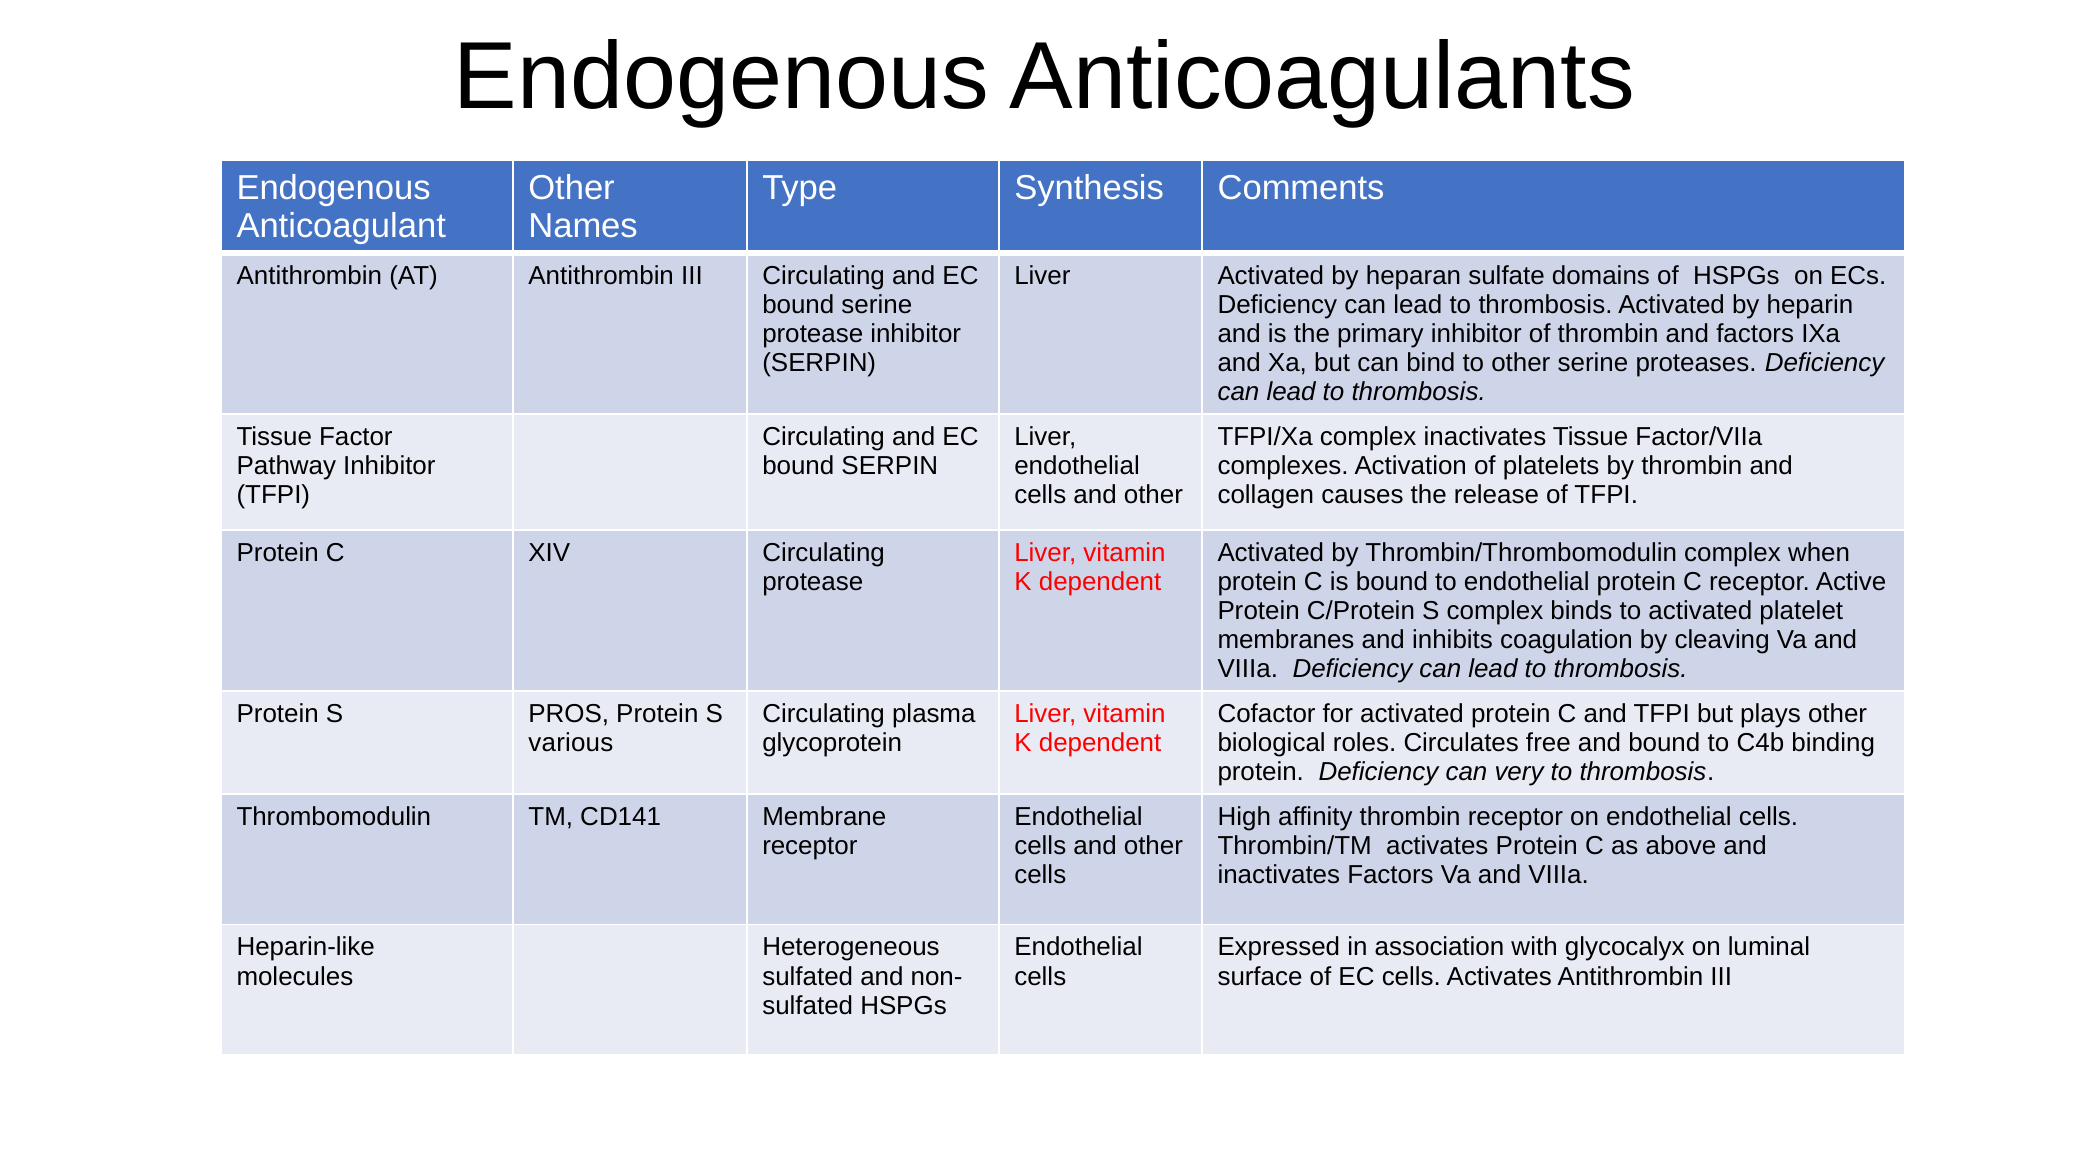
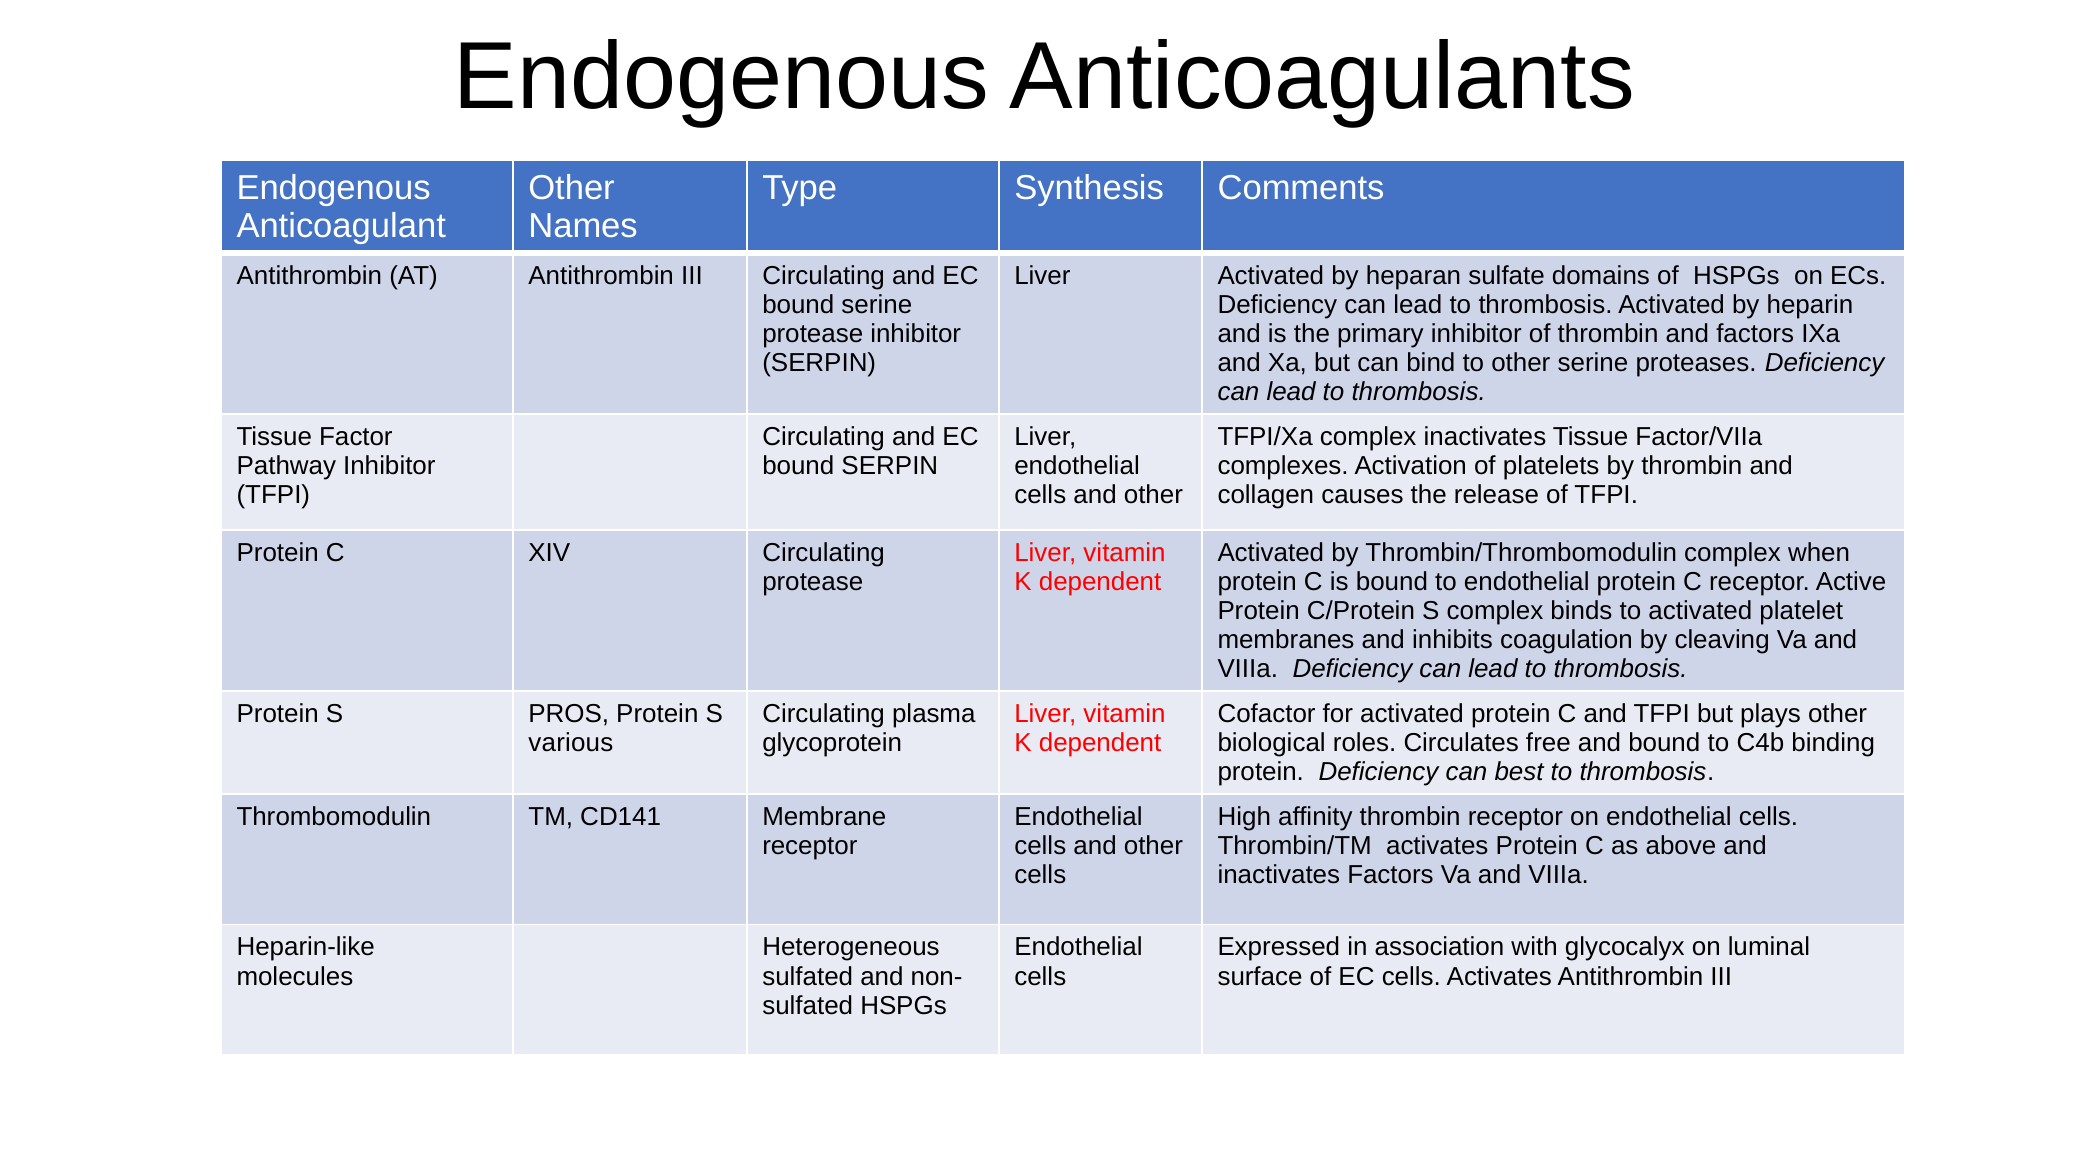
very: very -> best (1519, 773)
